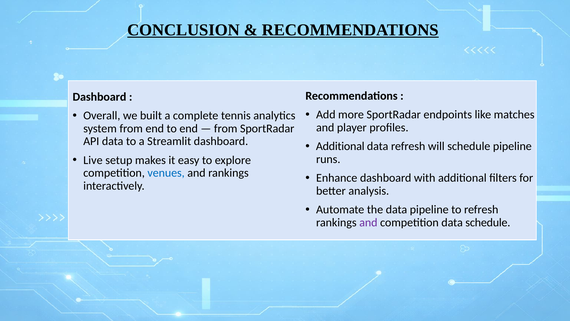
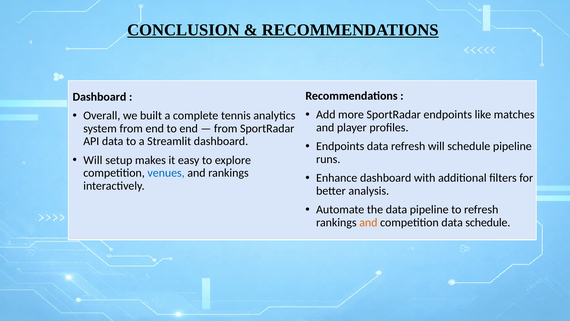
Additional: Additional -> Endpoints (340, 146)
Live: Live -> Will (93, 160)
and colour: purple -> orange (368, 222)
